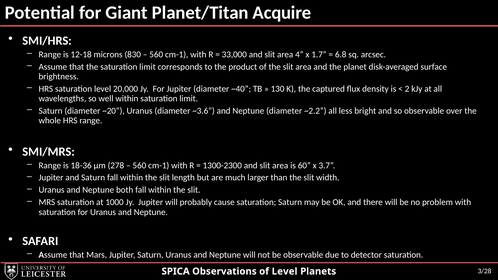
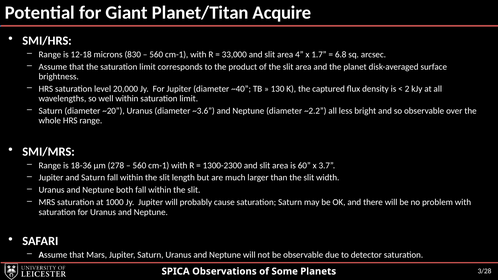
of Level: Level -> Some (285, 271)
